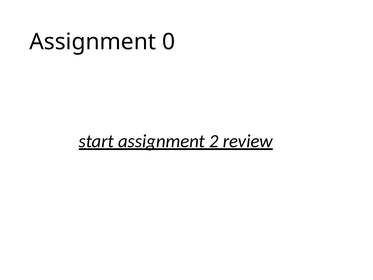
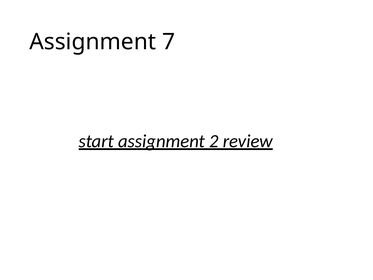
0: 0 -> 7 (169, 42)
